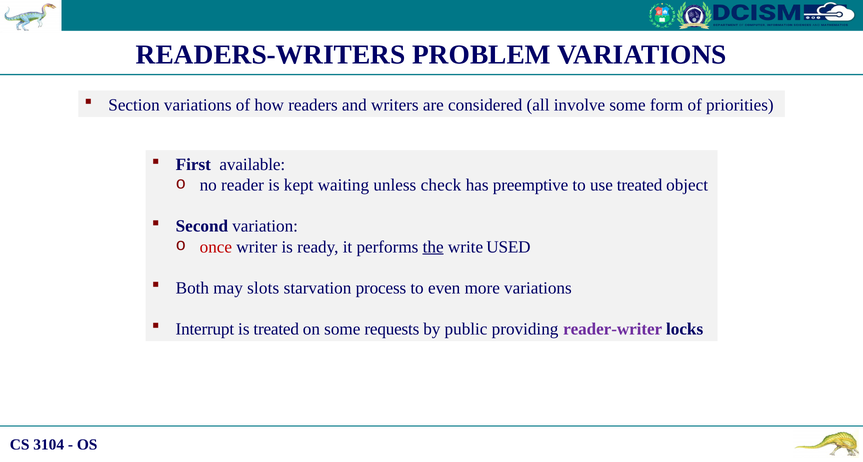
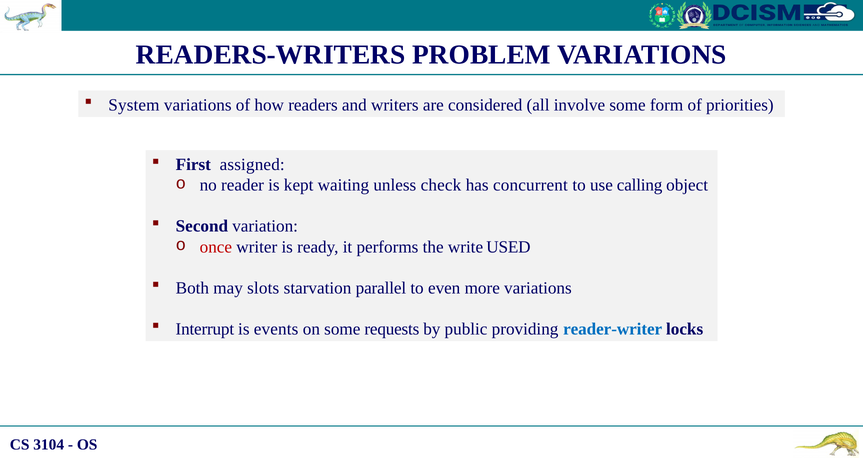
Section: Section -> System (134, 105)
available: available -> assigned (252, 165)
preemptive: preemptive -> concurrent (530, 185)
use treated: treated -> calling (640, 185)
the underline: present -> none (433, 247)
process: process -> parallel (381, 288)
is treated: treated -> events (276, 329)
reader-writer colour: purple -> blue (613, 329)
